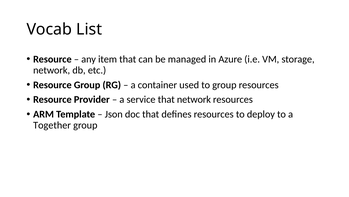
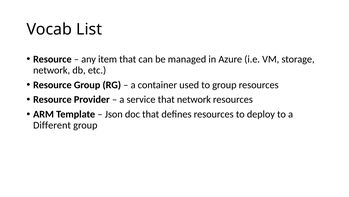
Together: Together -> Different (52, 125)
